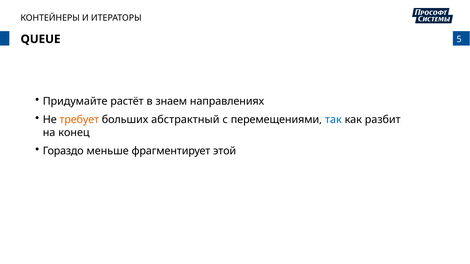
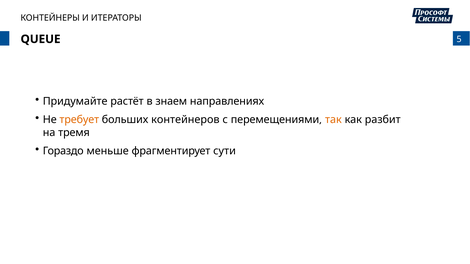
абстрактный: абстрактный -> контейнеров (185, 120)
так colour: blue -> orange (333, 120)
конец: конец -> тремя (74, 133)
этой: этой -> сути (225, 151)
